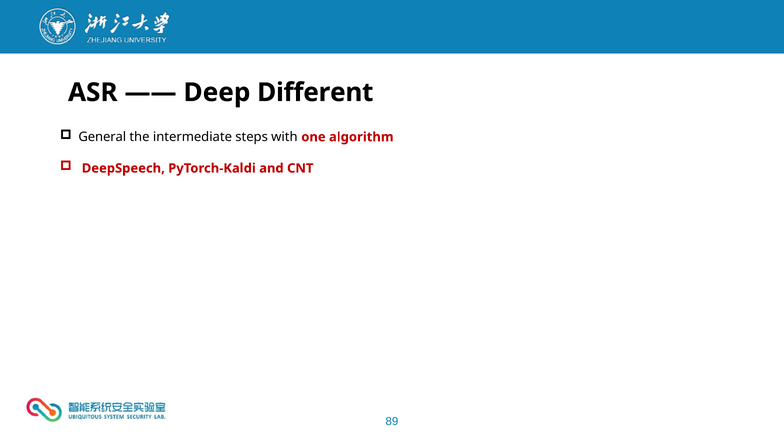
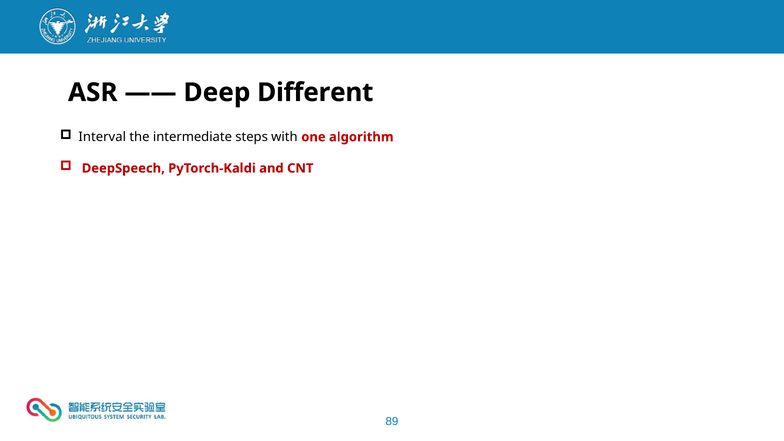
General: General -> Interval (102, 137)
